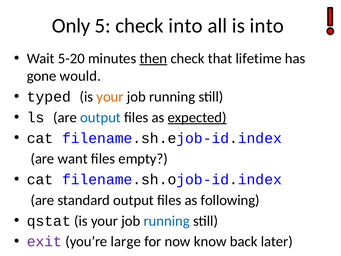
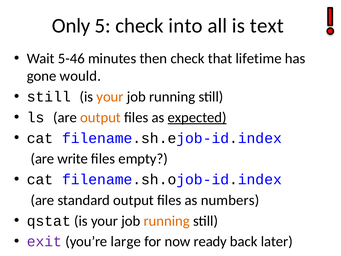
is into: into -> text (267, 26)
5-20: 5-20 -> 5-46 (71, 58)
then underline: present -> none (153, 58)
typed: typed -> still (49, 97)
output colour: blue -> orange (101, 117)
want: want -> write (73, 159)
following: following -> numbers (230, 200)
running colour: blue -> orange (167, 221)
know: know -> ready (210, 241)
